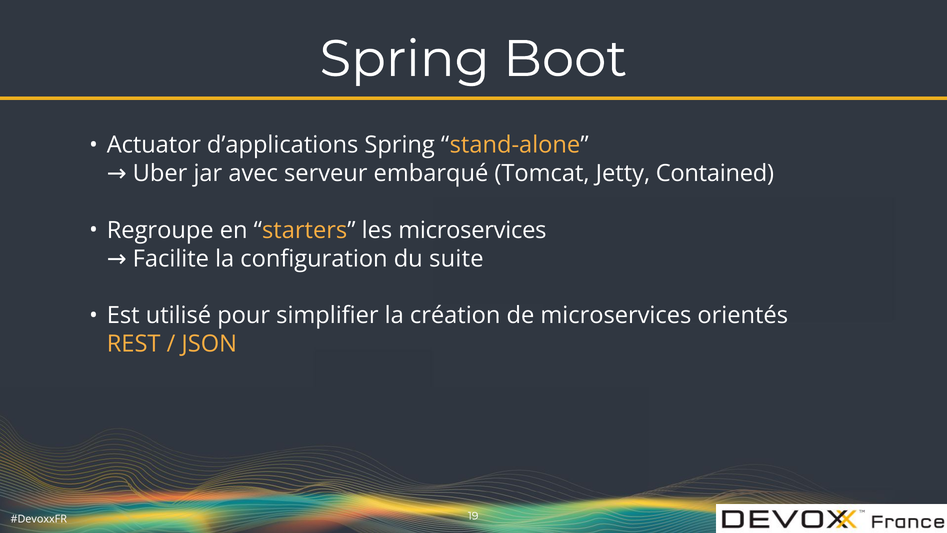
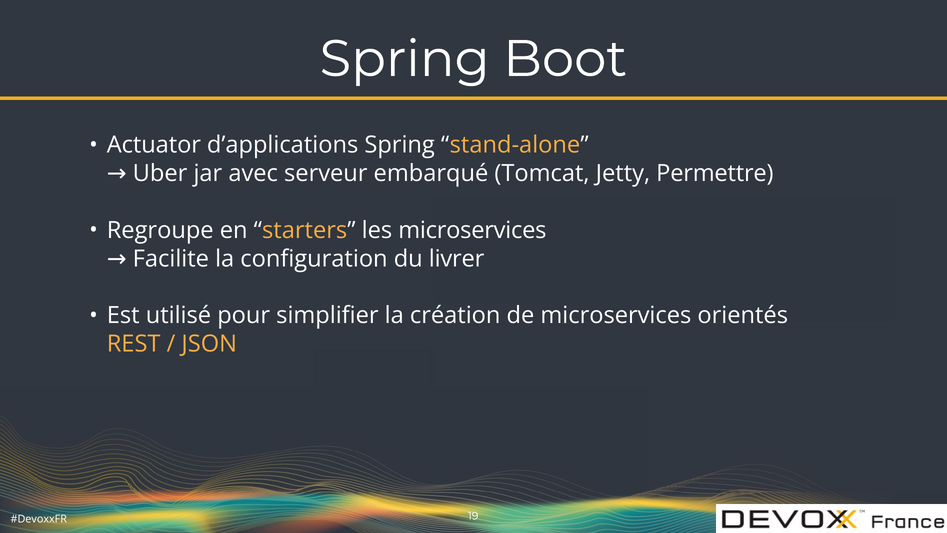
Contained: Contained -> Permettre (715, 173)
suite: suite -> livrer (457, 259)
